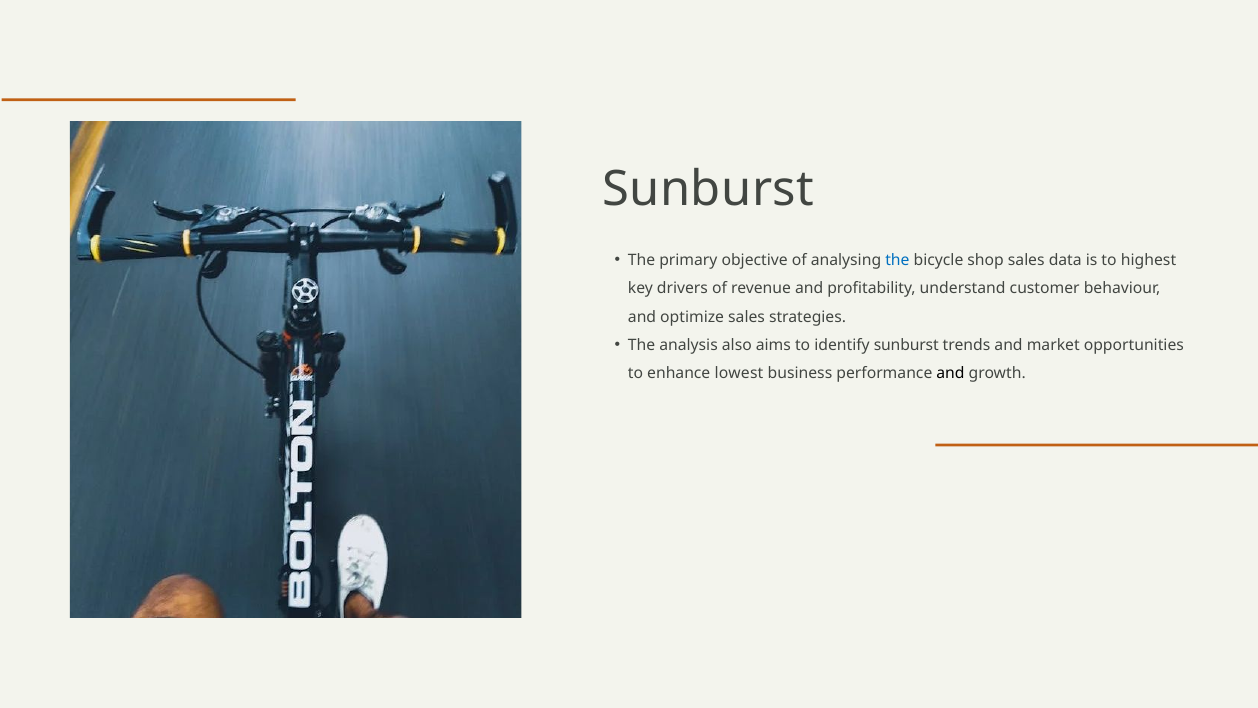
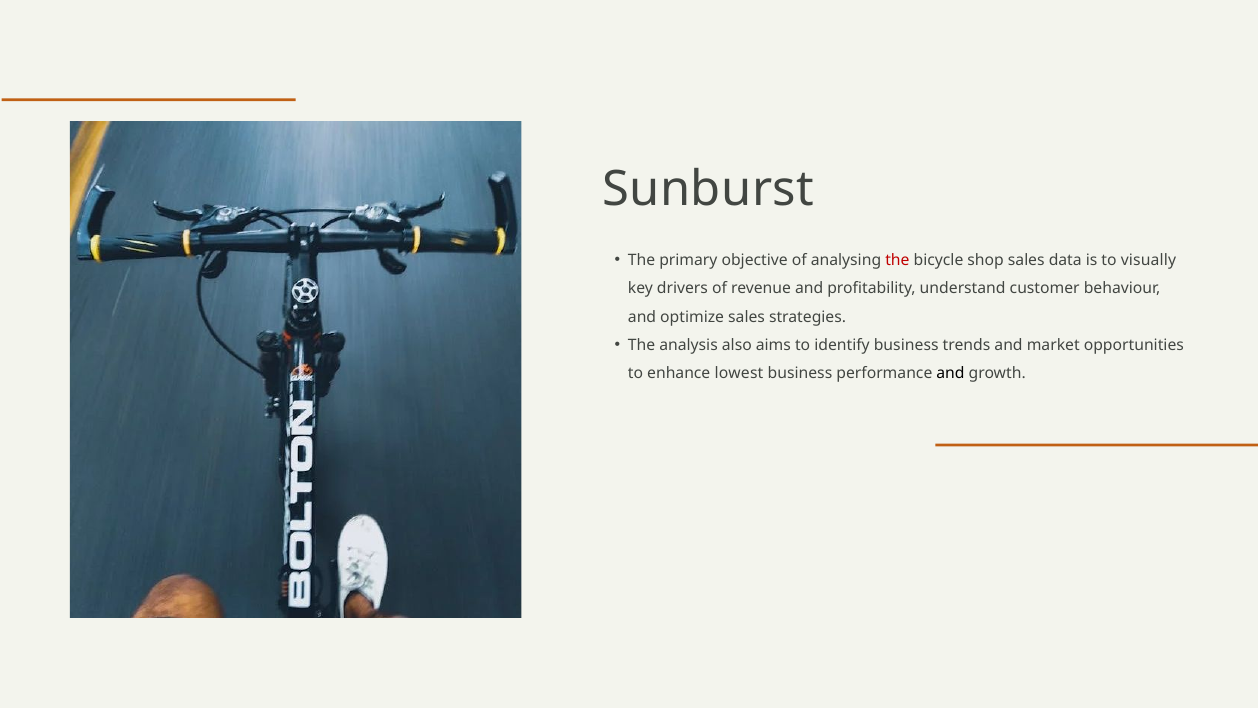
the colour: blue -> red (897, 260)
highest: highest -> visually (1148, 260)
identify sunburst: sunburst -> business (906, 345)
